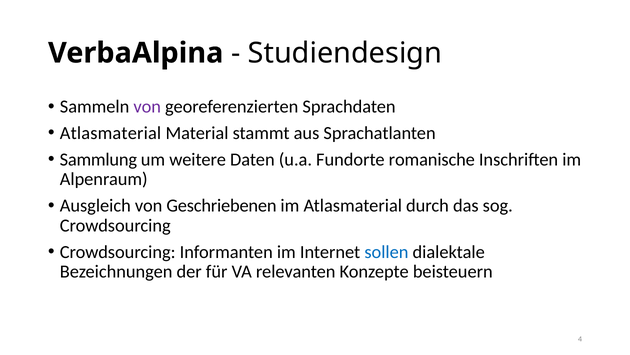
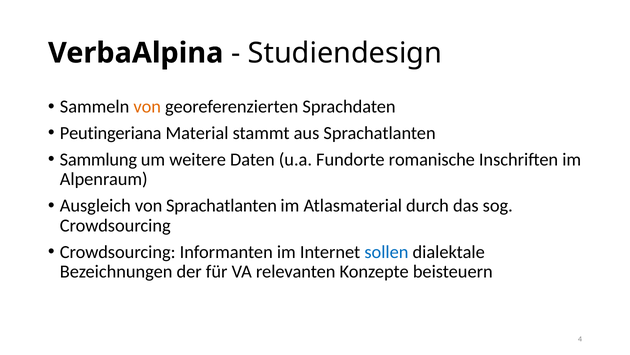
von colour: purple -> orange (147, 106)
Atlasmaterial: Atlasmaterial -> Peutingeriana (111, 133)
von Geschriebenen: Geschriebenen -> Sprachatlanten (222, 205)
